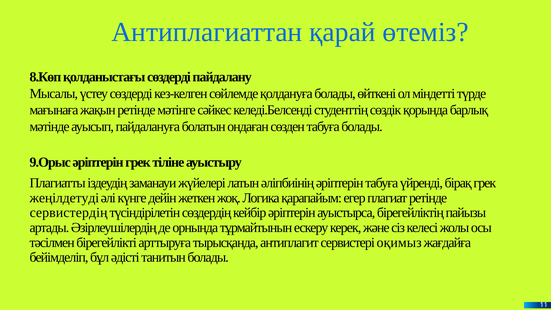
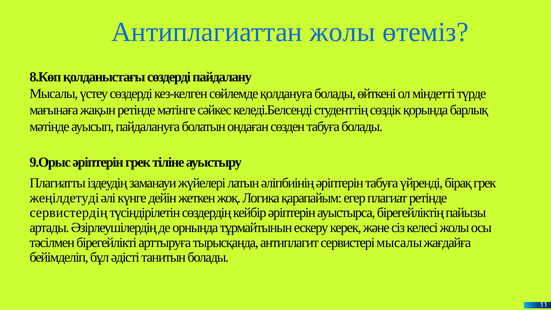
Антиплагиаттан қарай: қарай -> жолы (342, 32)
сервистері оқимыз: оқимыз -> мысалы (399, 242)
